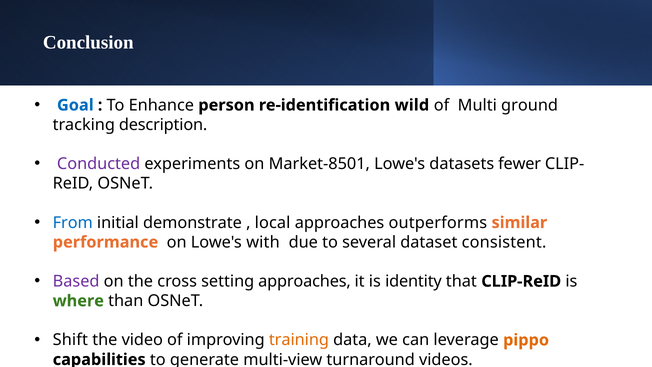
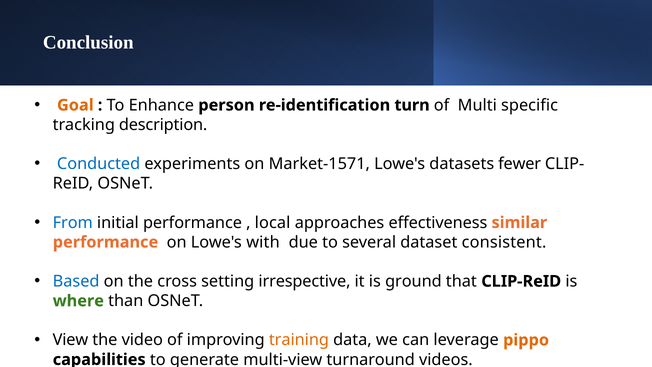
Goal colour: blue -> orange (75, 105)
wild: wild -> turn (412, 105)
ground: ground -> specific (530, 105)
Conducted colour: purple -> blue (99, 164)
Market-8501: Market-8501 -> Market-1571 (319, 164)
initial demonstrate: demonstrate -> performance (192, 222)
outperforms: outperforms -> effectiveness (438, 222)
Based colour: purple -> blue (76, 281)
setting approaches: approaches -> irrespective (305, 281)
identity: identity -> ground (413, 281)
Shift: Shift -> View (70, 340)
